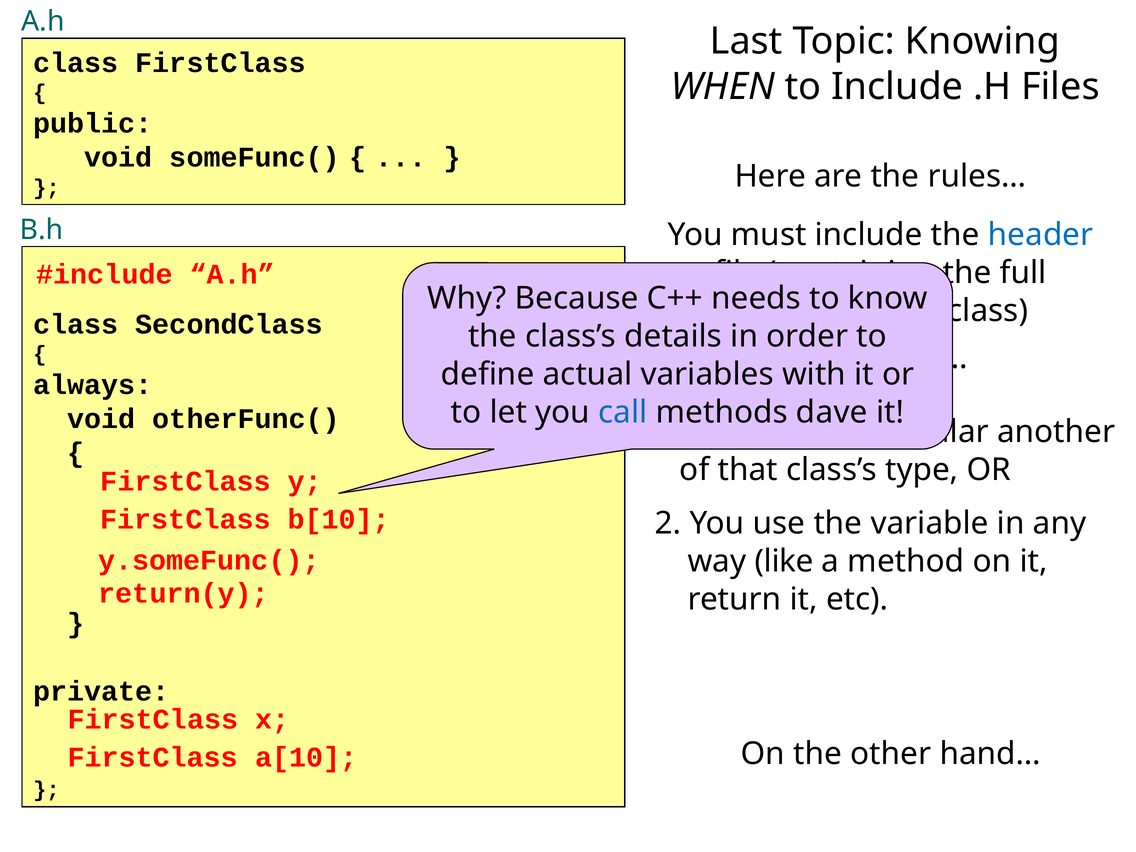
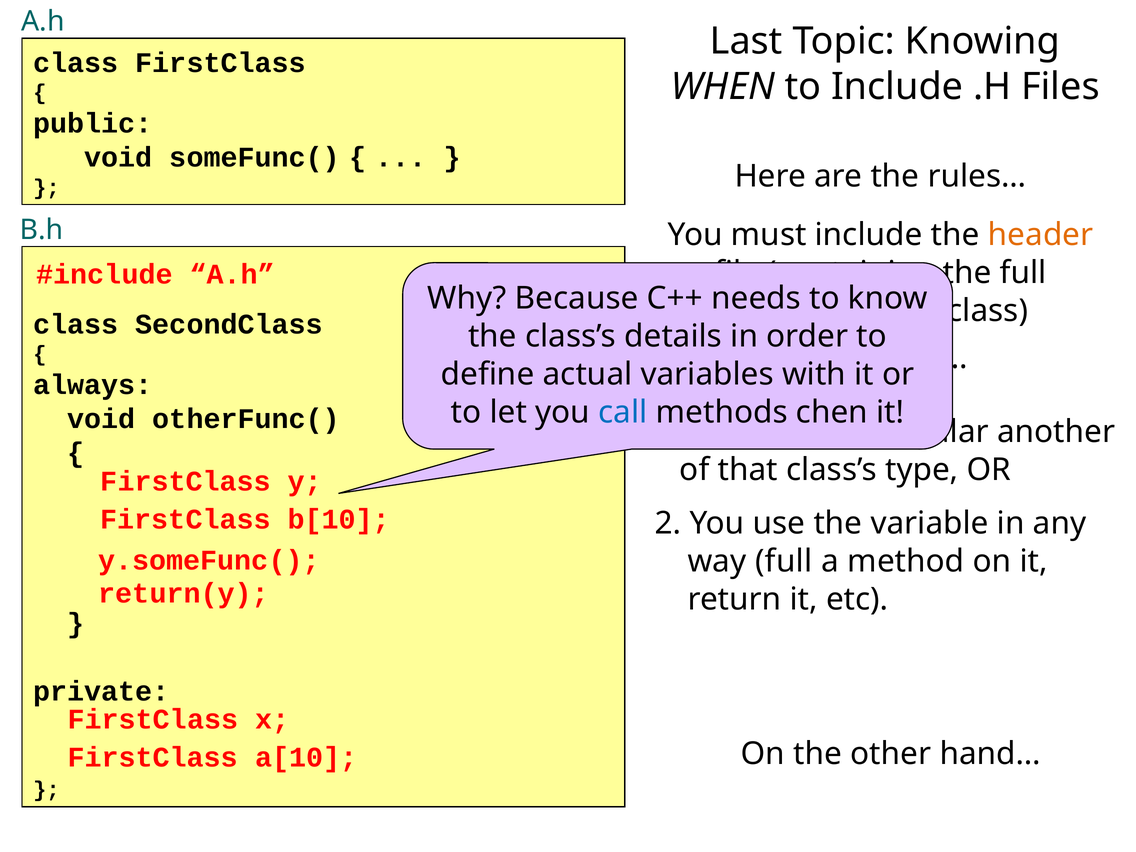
header colour: blue -> orange (1041, 235)
dave: dave -> chen (832, 412)
way like: like -> full (784, 561)
